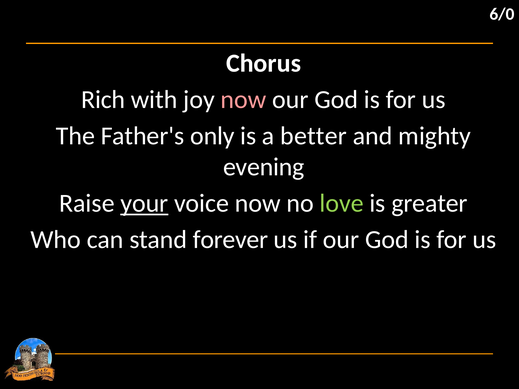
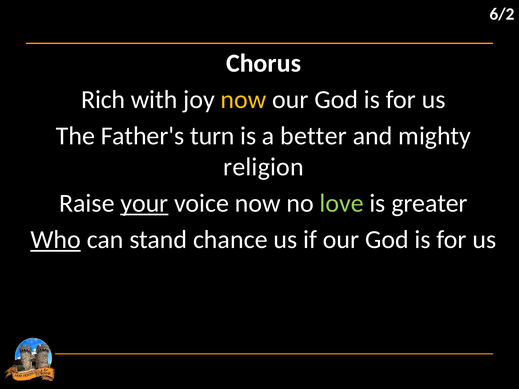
6/0: 6/0 -> 6/2 (502, 14)
now colour: pink -> yellow (244, 100)
only: only -> turn (212, 136)
evening: evening -> religion (263, 167)
Who underline: none -> present (56, 240)
forever: forever -> chance (230, 240)
